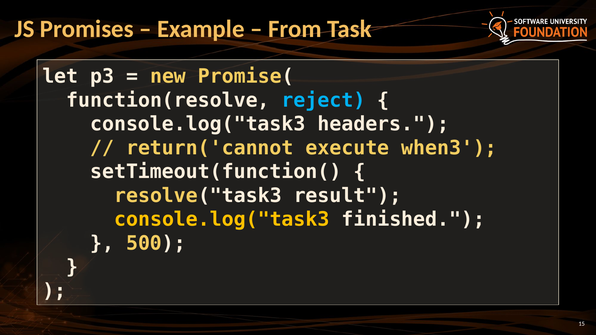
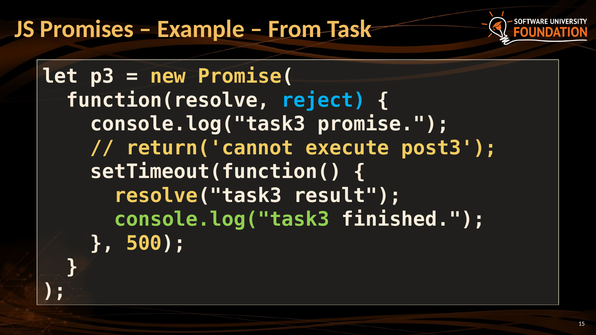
headers: headers -> promise (383, 124)
when3: when3 -> post3 (449, 148)
console.log("task3 colour: yellow -> light green (222, 220)
